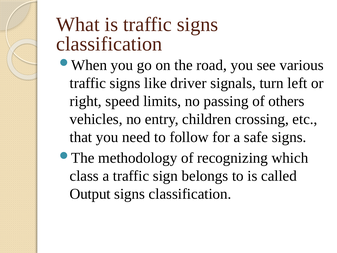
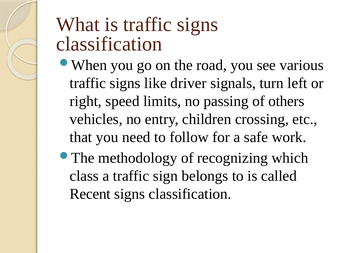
safe signs: signs -> work (289, 137)
Output: Output -> Recent (90, 194)
